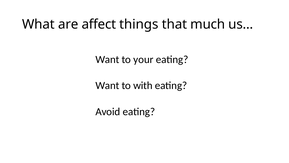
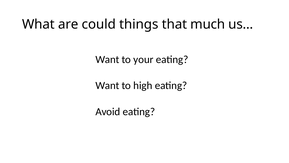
affect: affect -> could (99, 24)
with: with -> high (143, 85)
